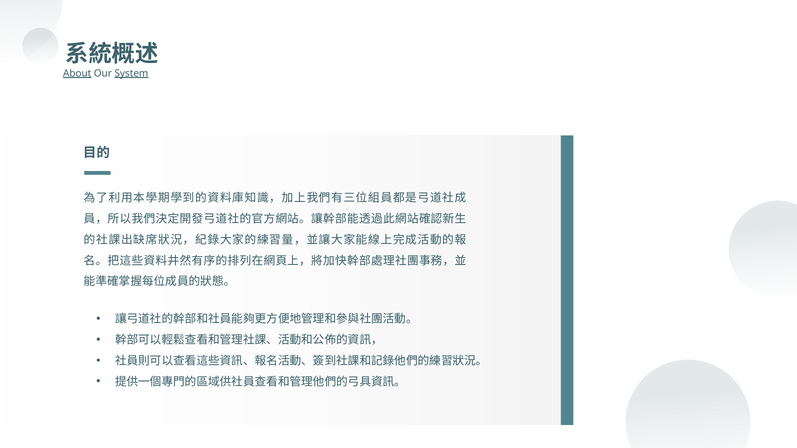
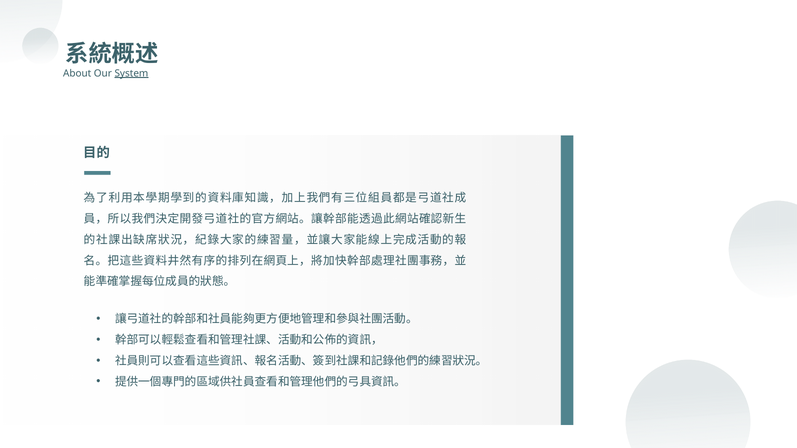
About underline: present -> none (77, 73)
